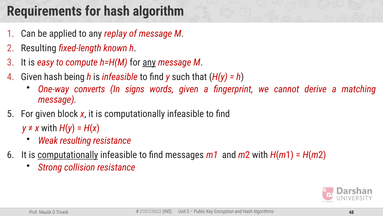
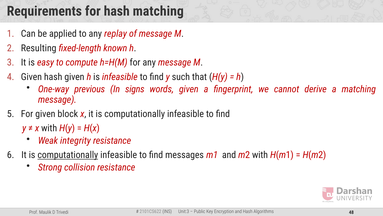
hash algorithm: algorithm -> matching (158, 11)
any underline: present -> none (149, 62)
hash being: being -> given (74, 77)
converts: converts -> previous (90, 89)
Weak resulting: resulting -> integrity (75, 140)
